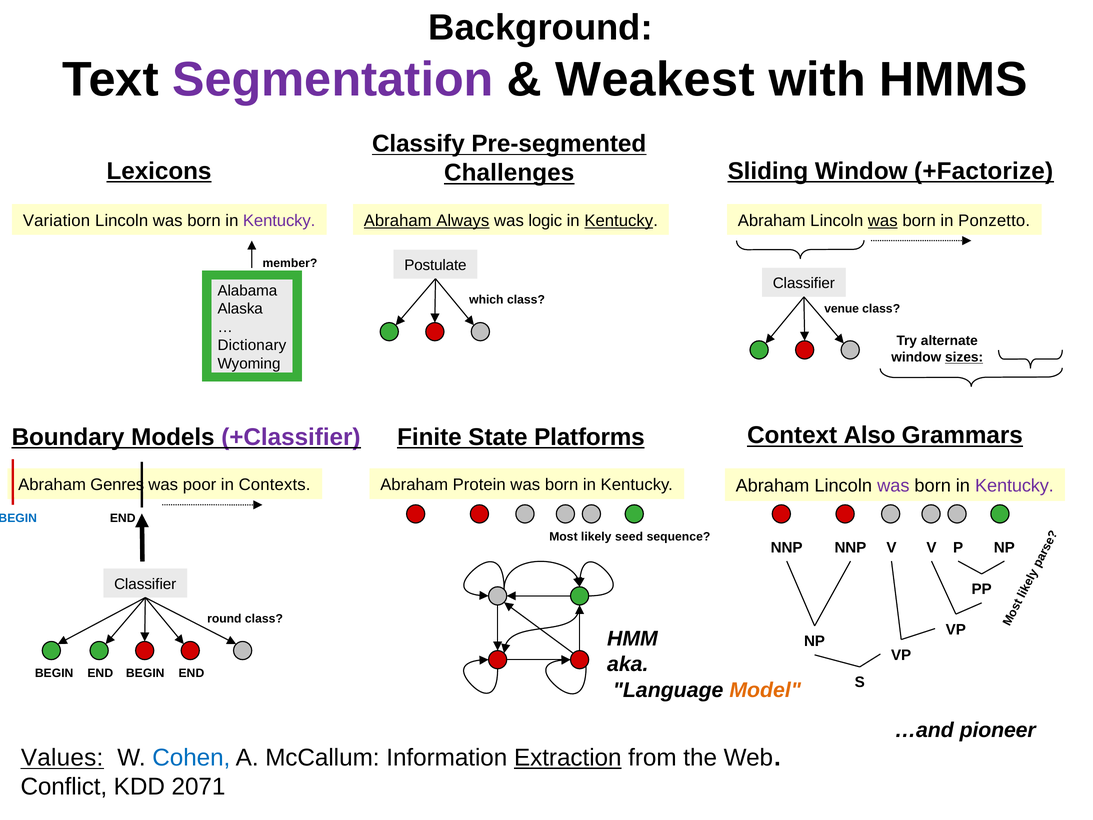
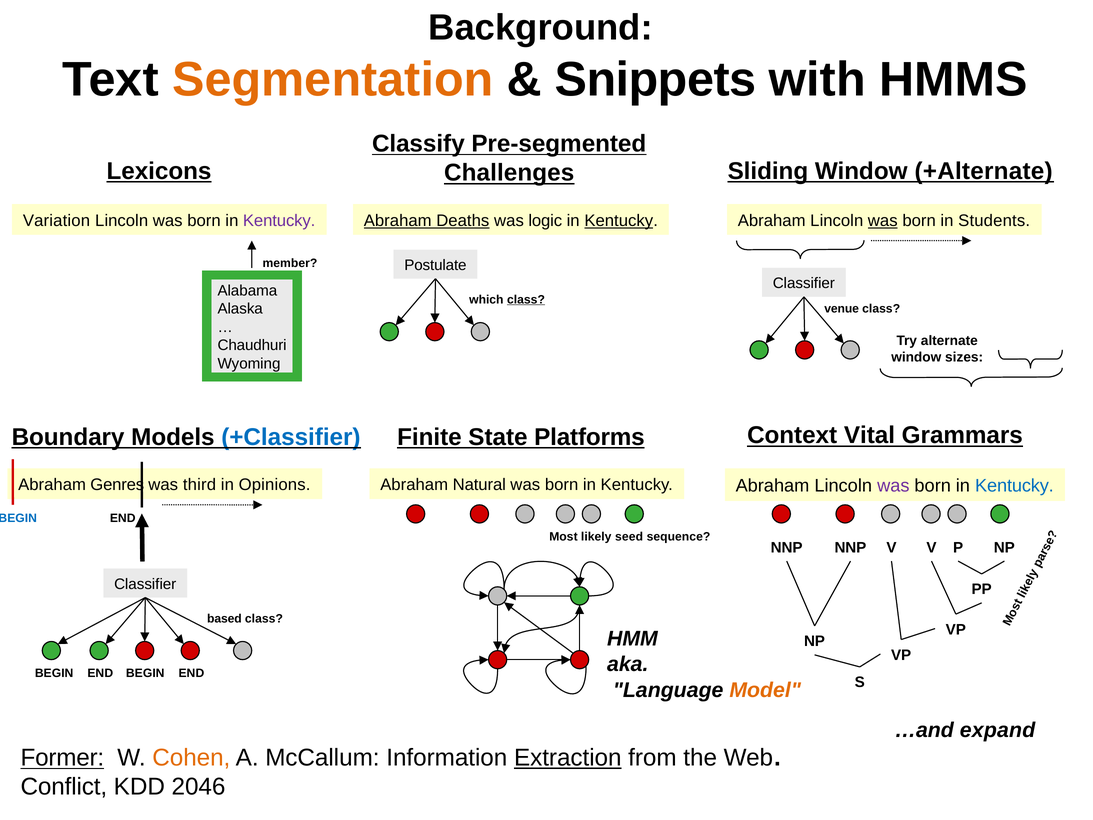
Segmentation colour: purple -> orange (333, 79)
Weakest: Weakest -> Snippets (655, 79)
+Factorize: +Factorize -> +Alternate (984, 171)
Always: Always -> Deaths (463, 221)
Ponzetto: Ponzetto -> Students (994, 221)
class underline: none -> present (526, 299)
Dictionary: Dictionary -> Chaudhuri (252, 345)
sizes underline: present -> none (964, 357)
Also: Also -> Vital (869, 435)
+Classifier colour: purple -> blue (291, 437)
poor: poor -> third (199, 485)
Contexts: Contexts -> Opinions (275, 485)
Protein: Protein -> Natural (479, 485)
Kentucky colour: purple -> blue (1014, 486)
round: round -> based (224, 618)
pioneer: pioneer -> expand (998, 730)
Values: Values -> Former (62, 758)
Cohen colour: blue -> orange (191, 758)
2071: 2071 -> 2046 (199, 787)
